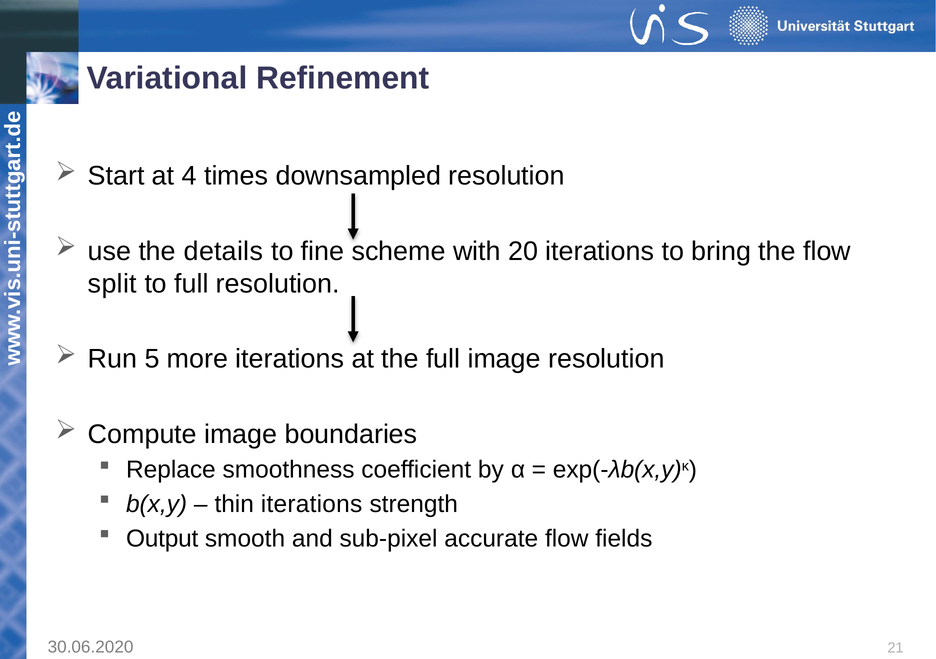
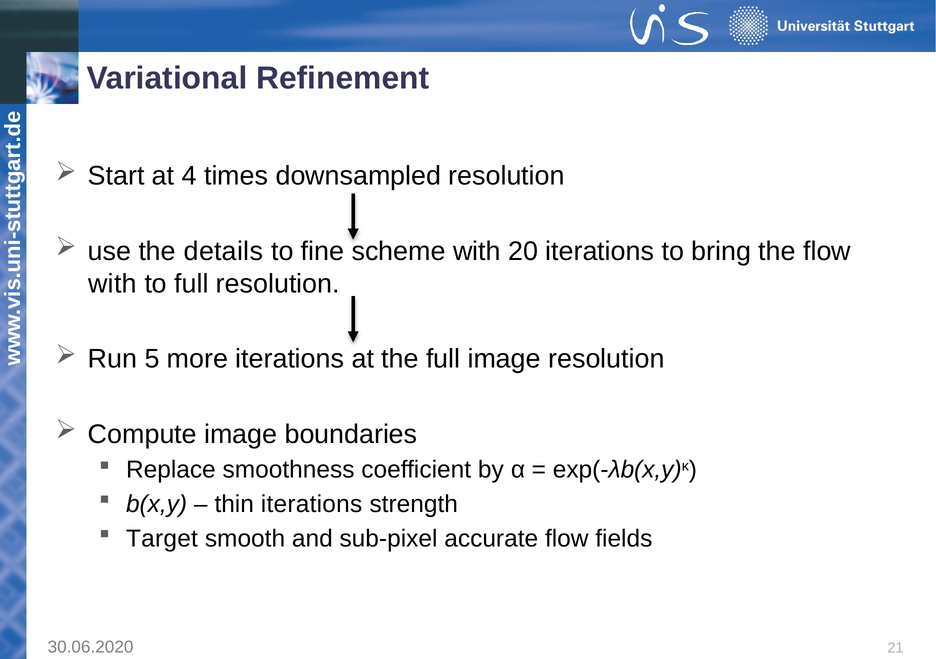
split: split -> with (112, 284)
Output: Output -> Target (162, 538)
